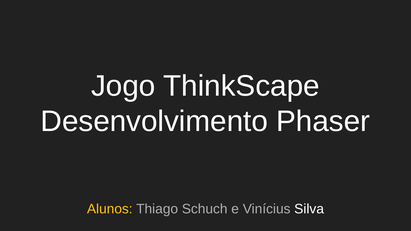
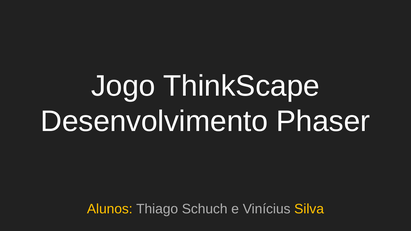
Silva colour: white -> yellow (309, 209)
